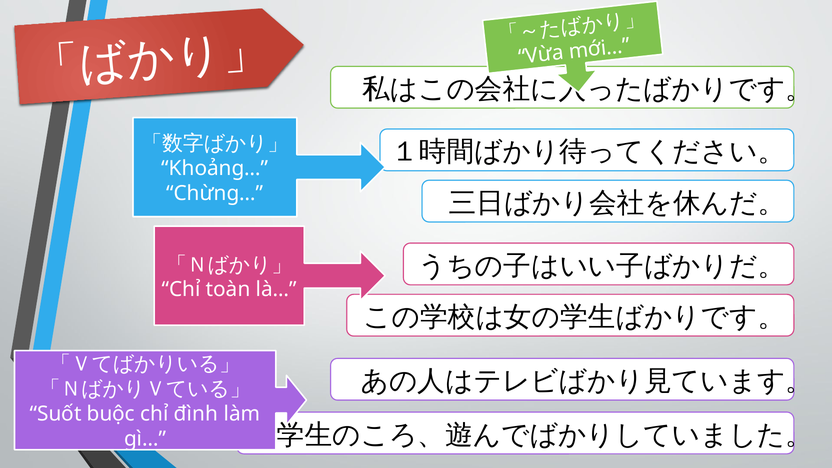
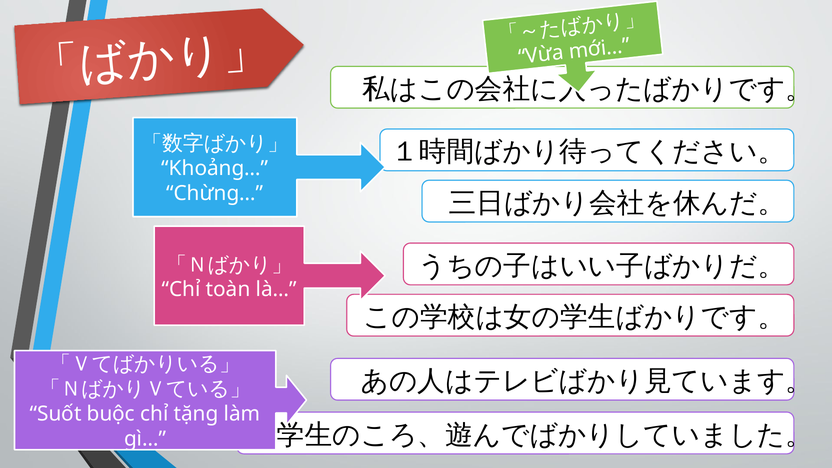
đình: đình -> tặng (196, 414)
